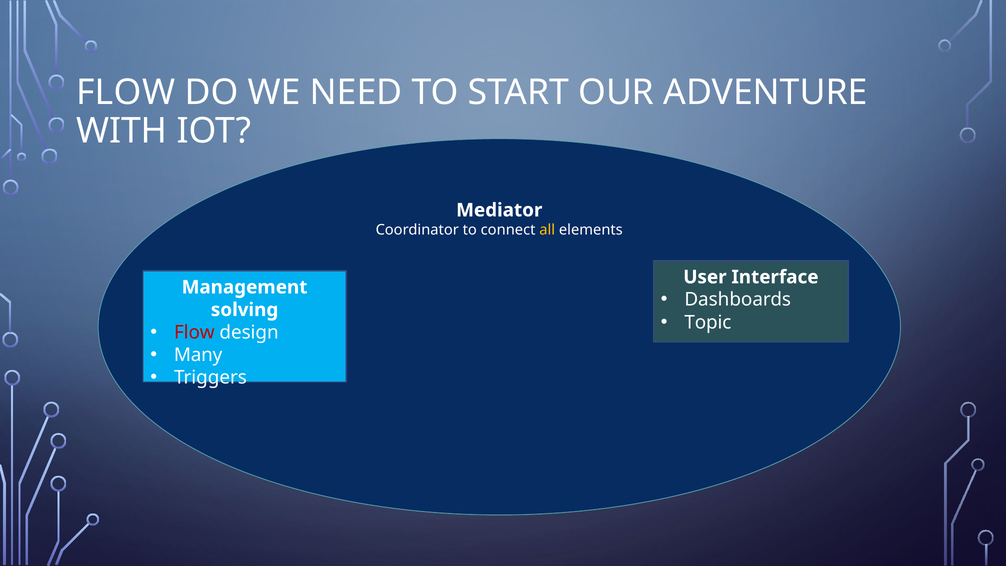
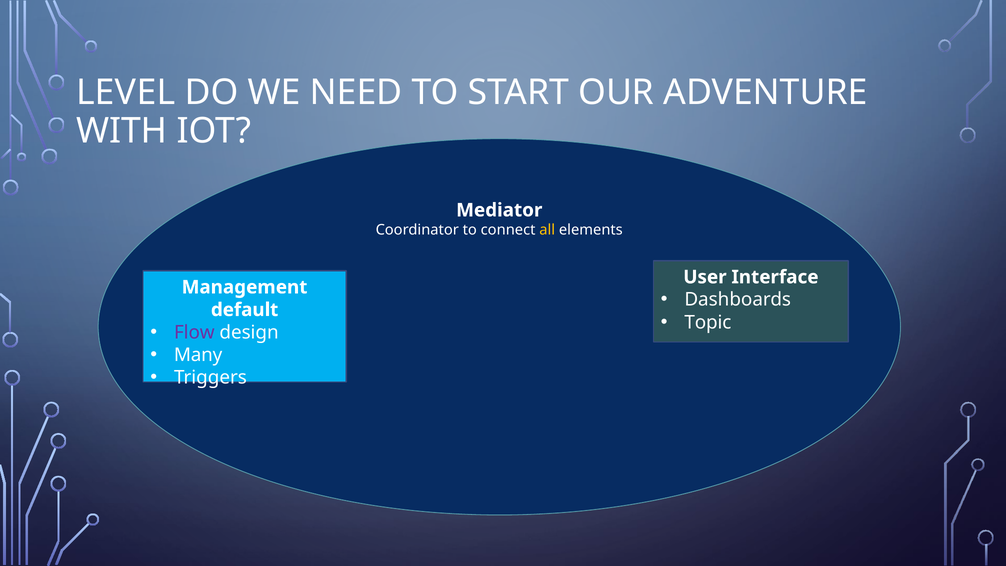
FLOW: FLOW -> LEVEL (126, 93)
solving: solving -> default (245, 310)
Flow colour: red -> purple (194, 332)
